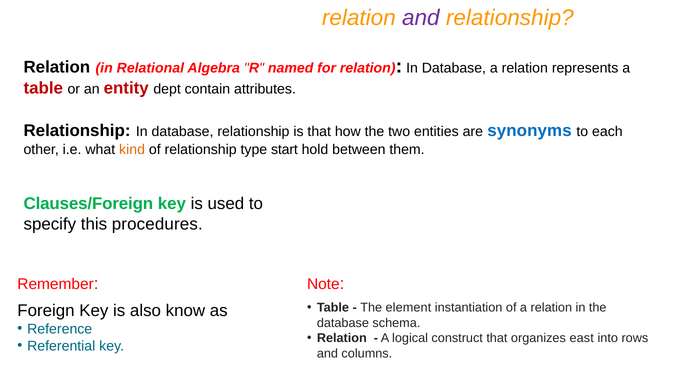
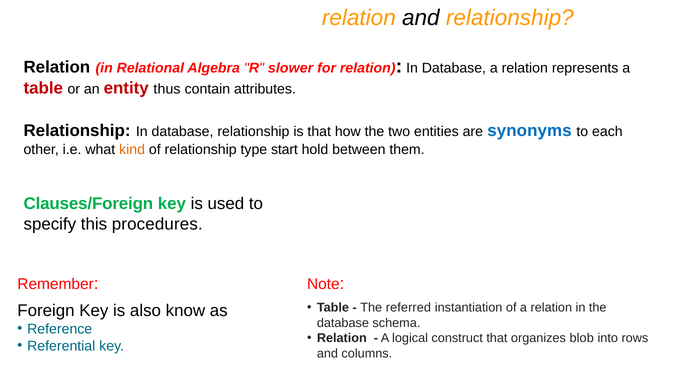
and colour: purple -> black (421, 18)
named: named -> slower (291, 68)
dept: dept -> thus (167, 89)
element: element -> referred (408, 308)
east: east -> blob (582, 338)
